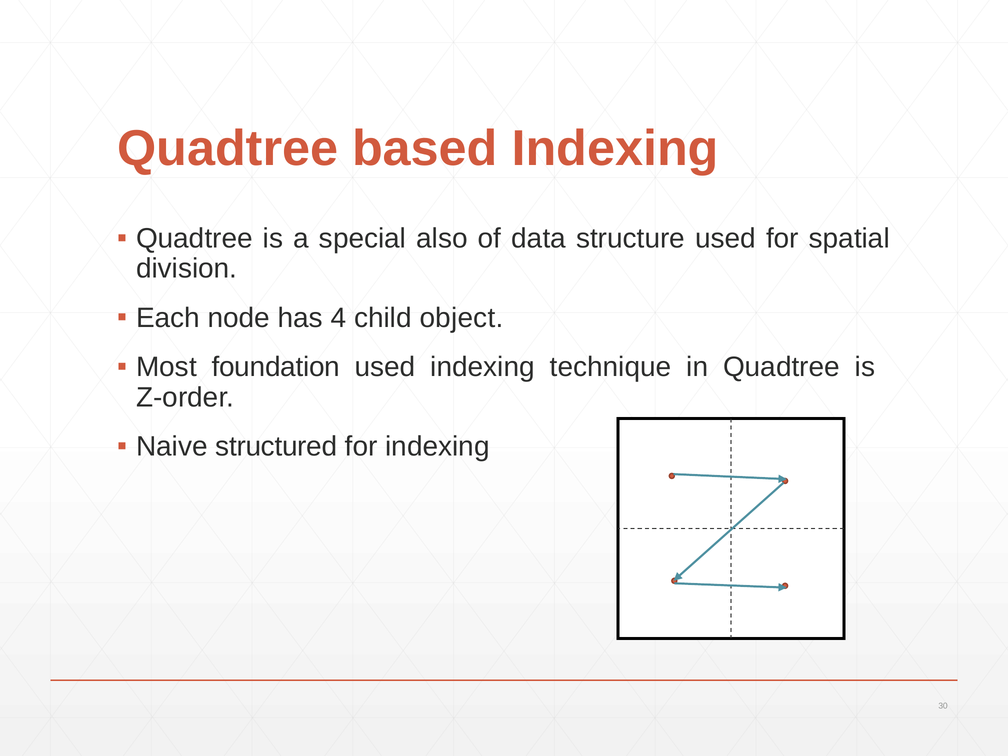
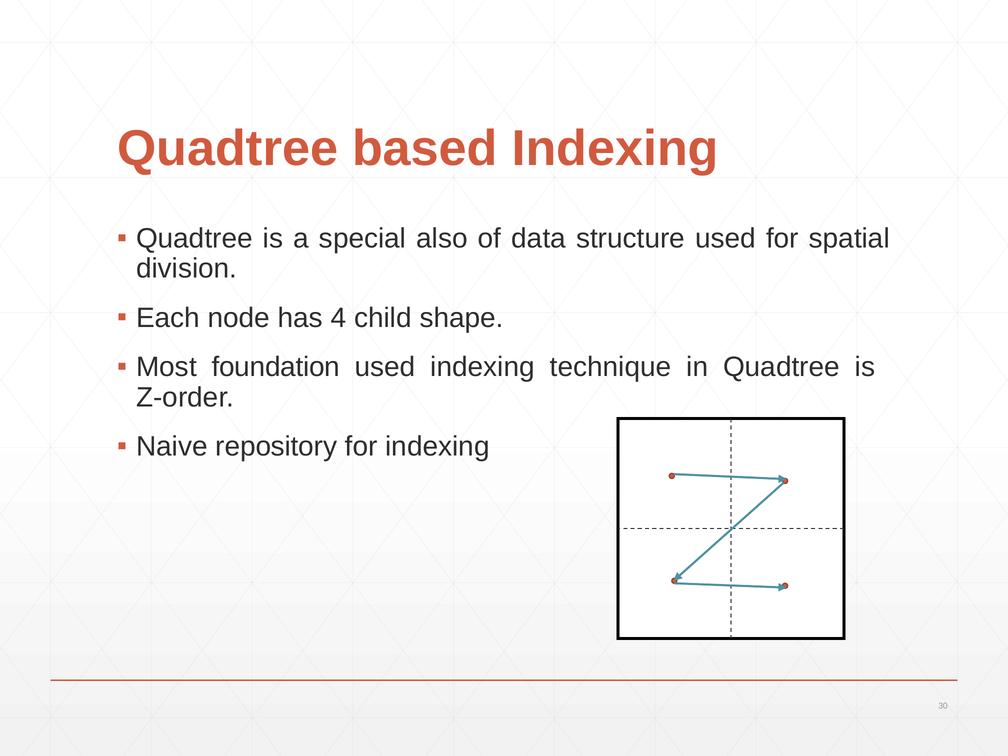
object: object -> shape (462, 318)
structured: structured -> repository (276, 446)
